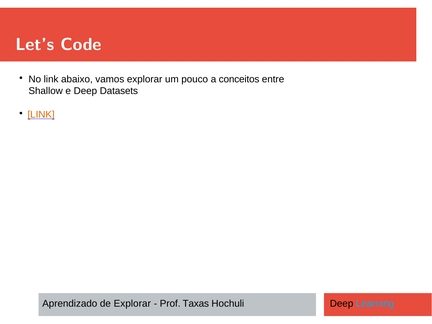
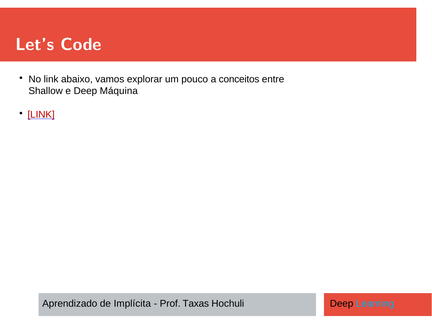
Datasets: Datasets -> Máquina (119, 91)
LINK colour: orange -> red (41, 114)
de Explorar: Explorar -> Implícita (132, 304)
